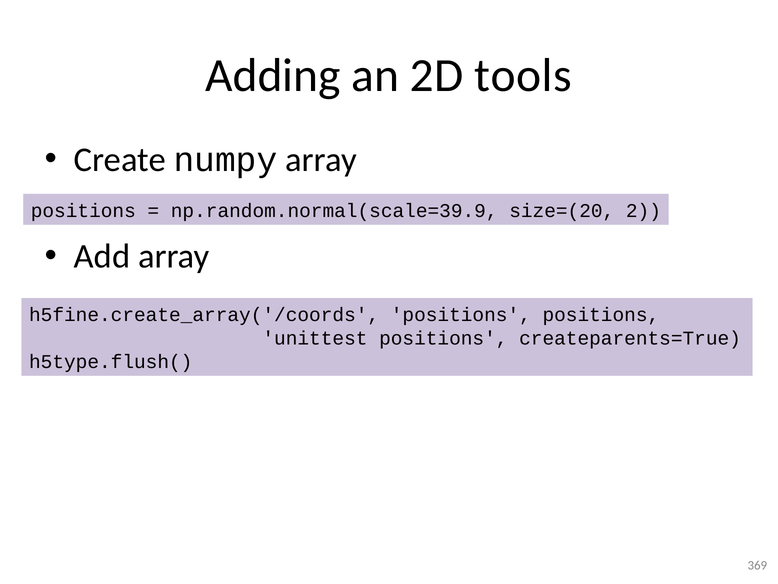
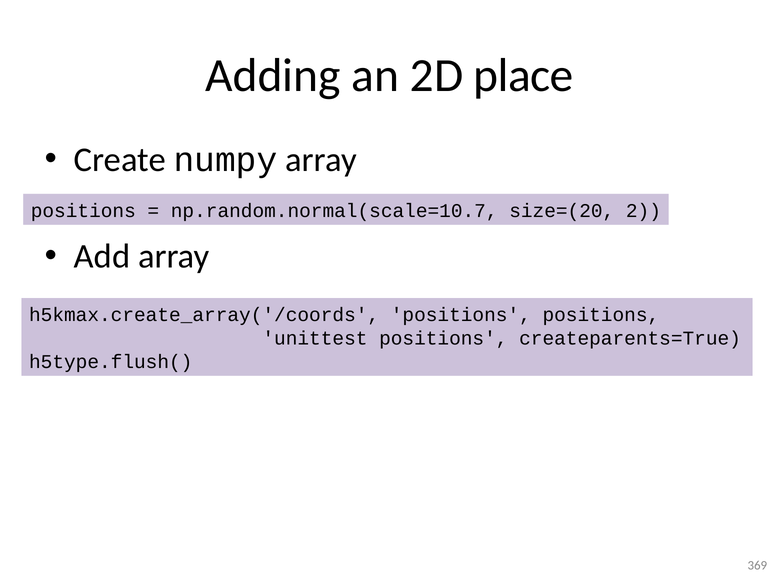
tools: tools -> place (523, 75)
np.random.normal(scale=39.9: np.random.normal(scale=39.9 -> np.random.normal(scale=10.7 (334, 211)
h5fine.create_array('/coords: h5fine.create_array('/coords -> h5kmax.create_array('/coords (204, 315)
